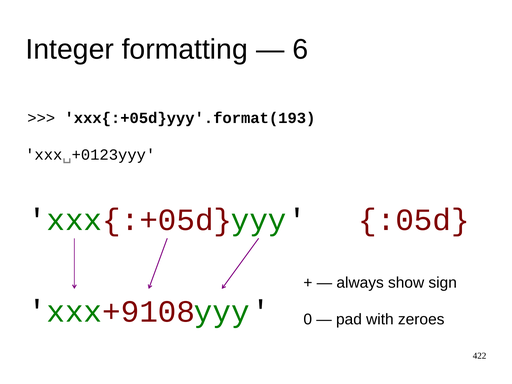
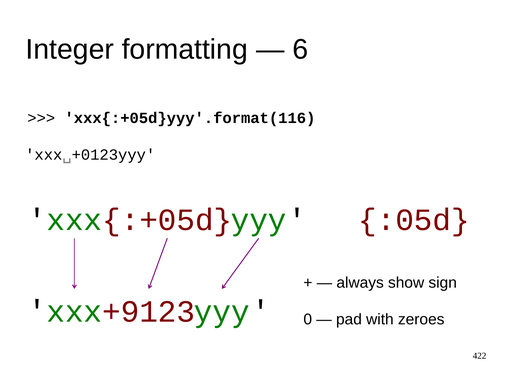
xxx{:+05d}yyy'.format(193: xxx{:+05d}yyy'.format(193 -> xxx{:+05d}yyy'.format(116 (190, 118)
+9108: +9108 -> +9123 (149, 311)
